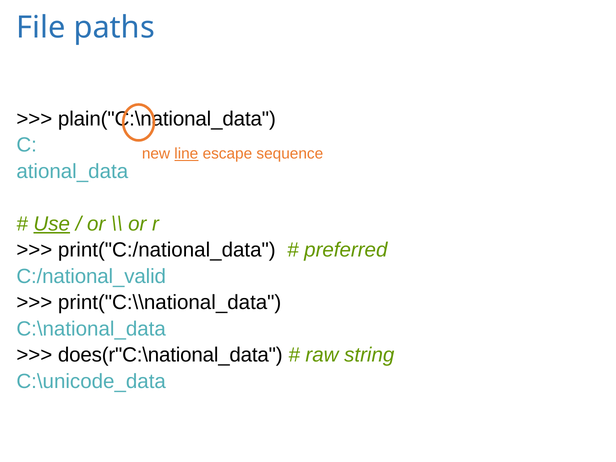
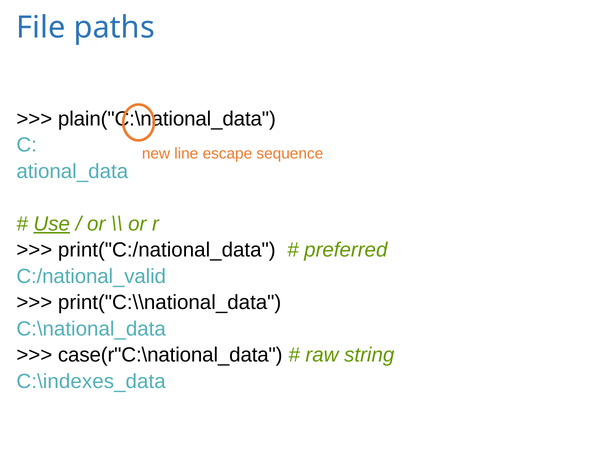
line underline: present -> none (186, 154)
does(r"C:\national_data: does(r"C:\national_data -> case(r"C:\national_data (170, 355)
C:\unicode_data: C:\unicode_data -> C:\indexes_data (91, 381)
